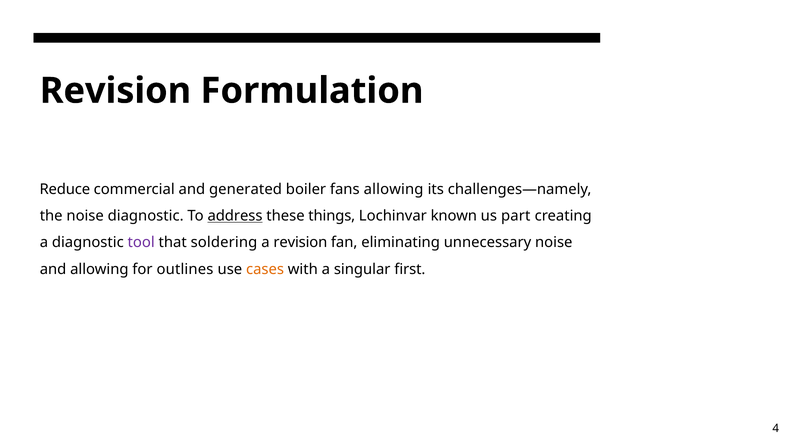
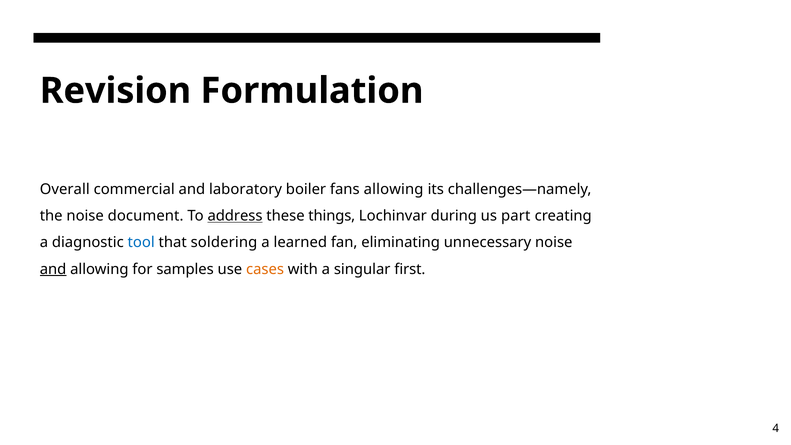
Reduce: Reduce -> Overall (65, 189)
generated: generated -> laboratory (246, 189)
noise diagnostic: diagnostic -> document (146, 216)
known: known -> during (454, 216)
tool colour: purple -> blue (141, 242)
a revision: revision -> learned (300, 242)
and underline: none -> present (53, 269)
outlines: outlines -> samples (185, 269)
